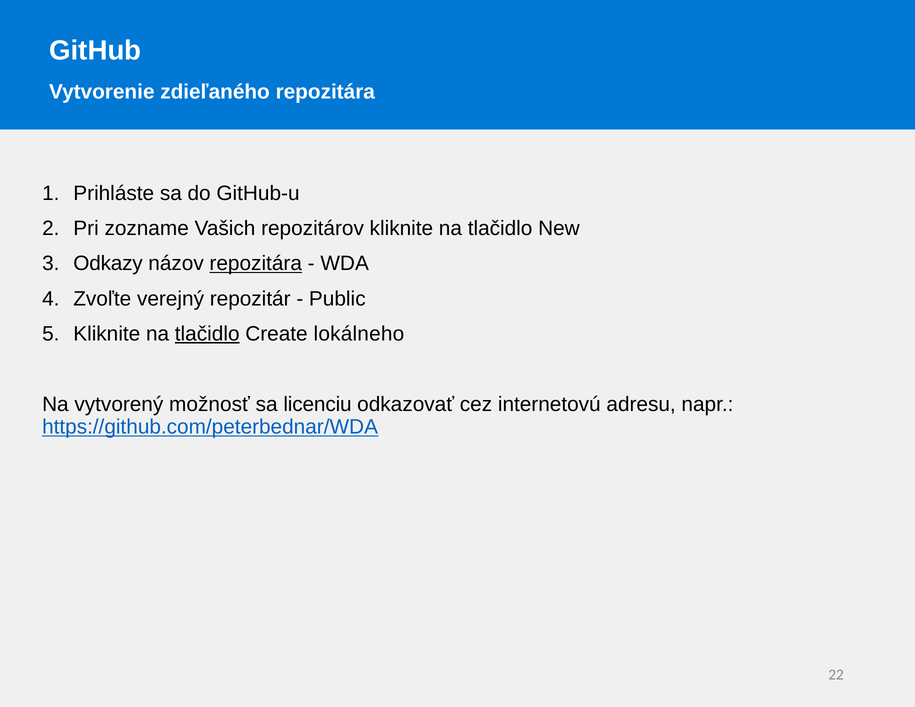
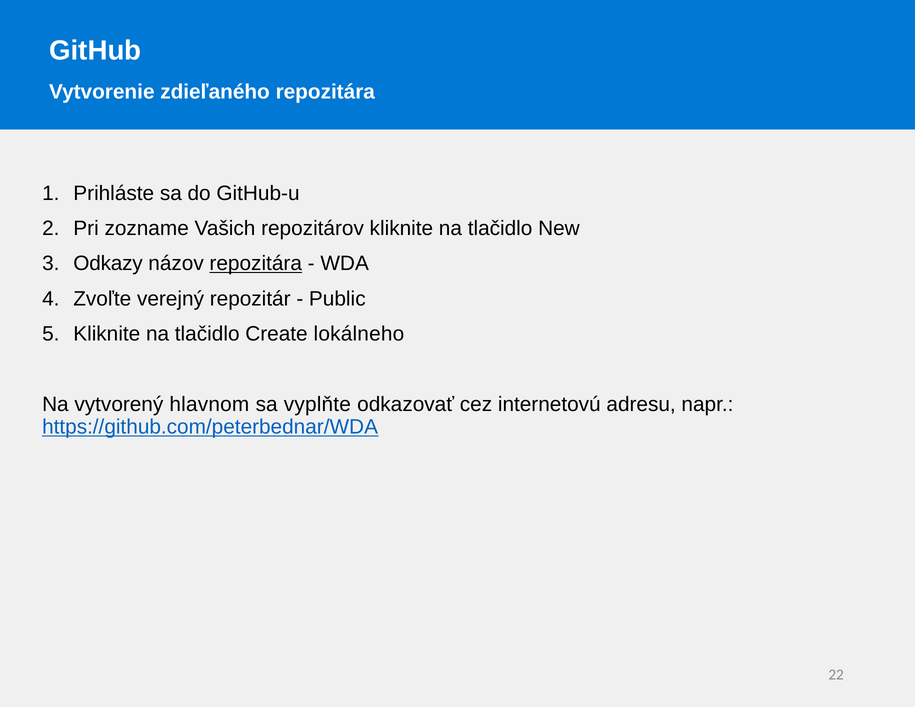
tlačidlo underline: present -> none (207, 334)
možnosť: možnosť -> hlavnom (209, 404)
licenciu: licenciu -> vyplňte (317, 404)
